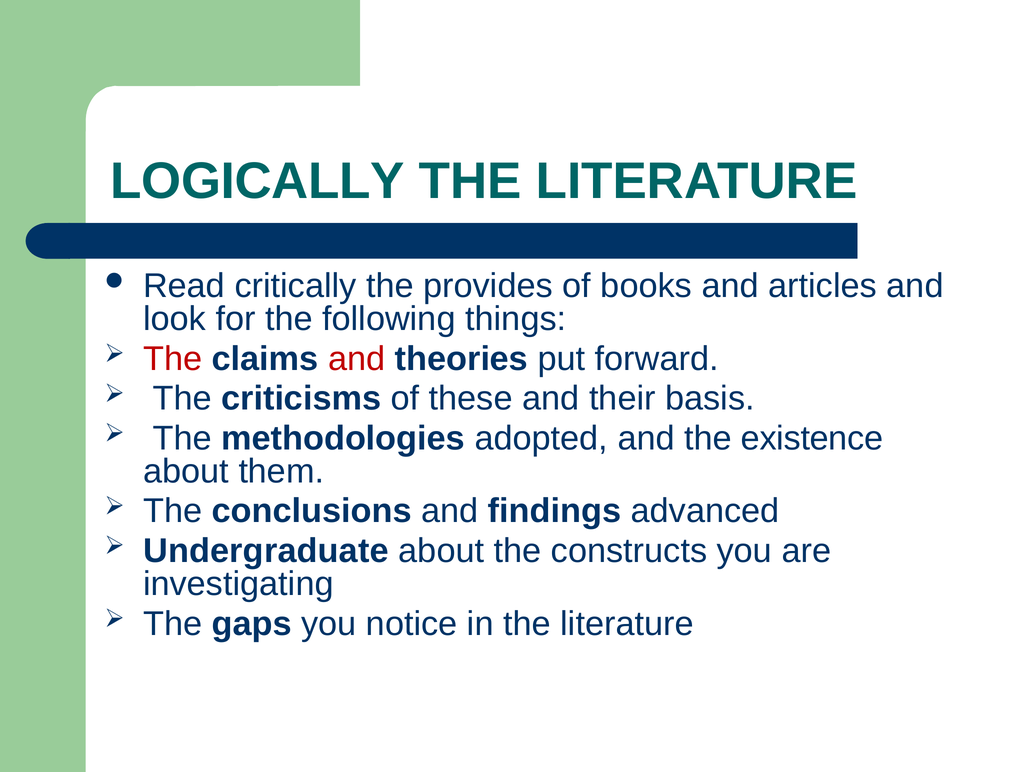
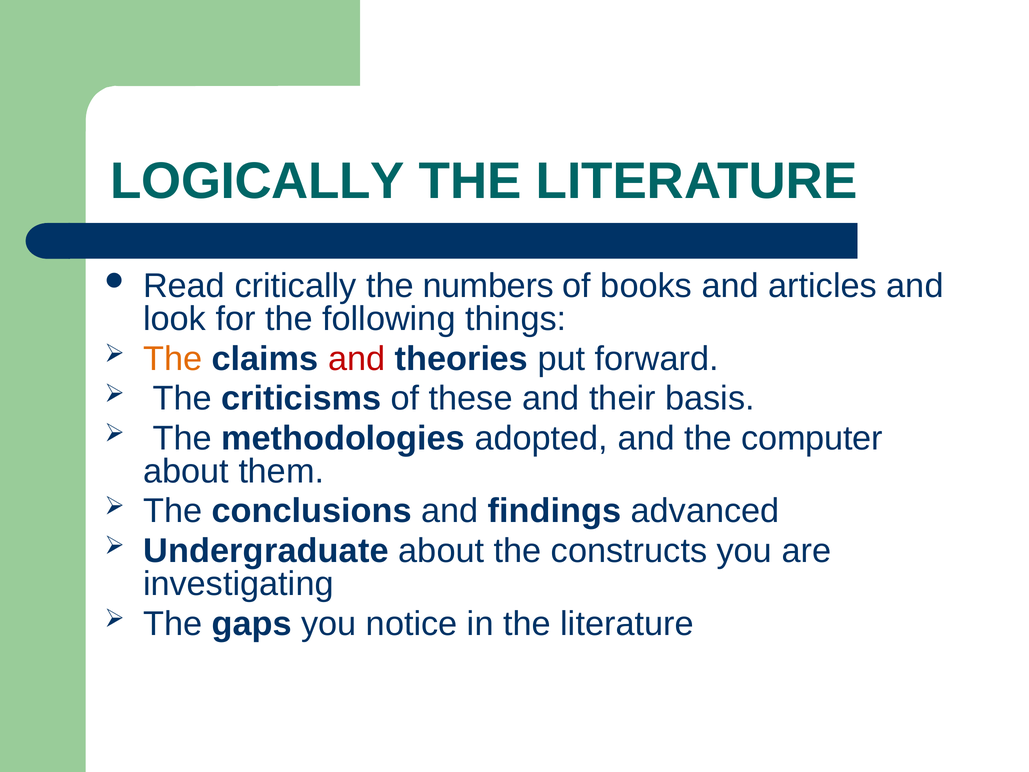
provides: provides -> numbers (488, 286)
The colour: red -> orange (173, 359)
existence: existence -> computer (812, 438)
